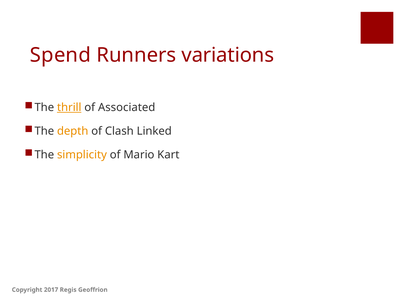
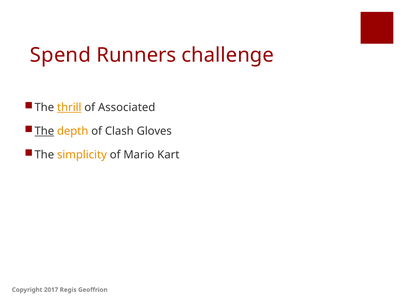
variations: variations -> challenge (228, 55)
The underline: none -> present (44, 131)
Linked: Linked -> Gloves (154, 131)
